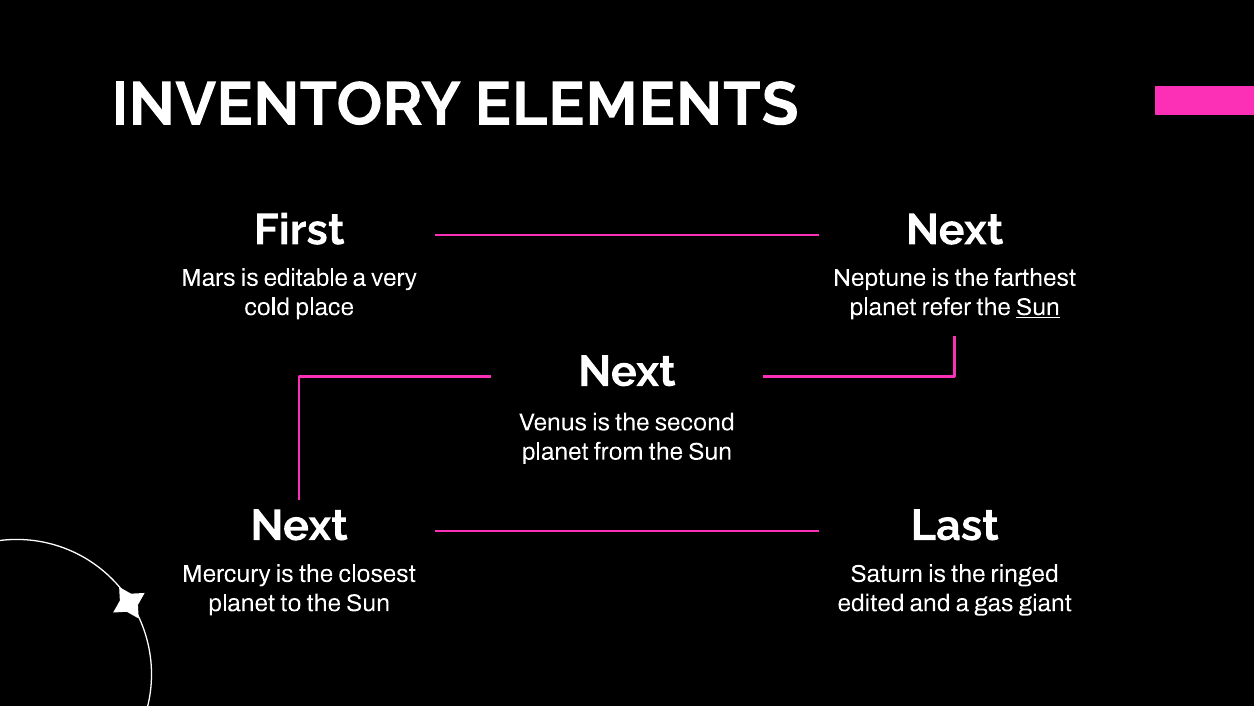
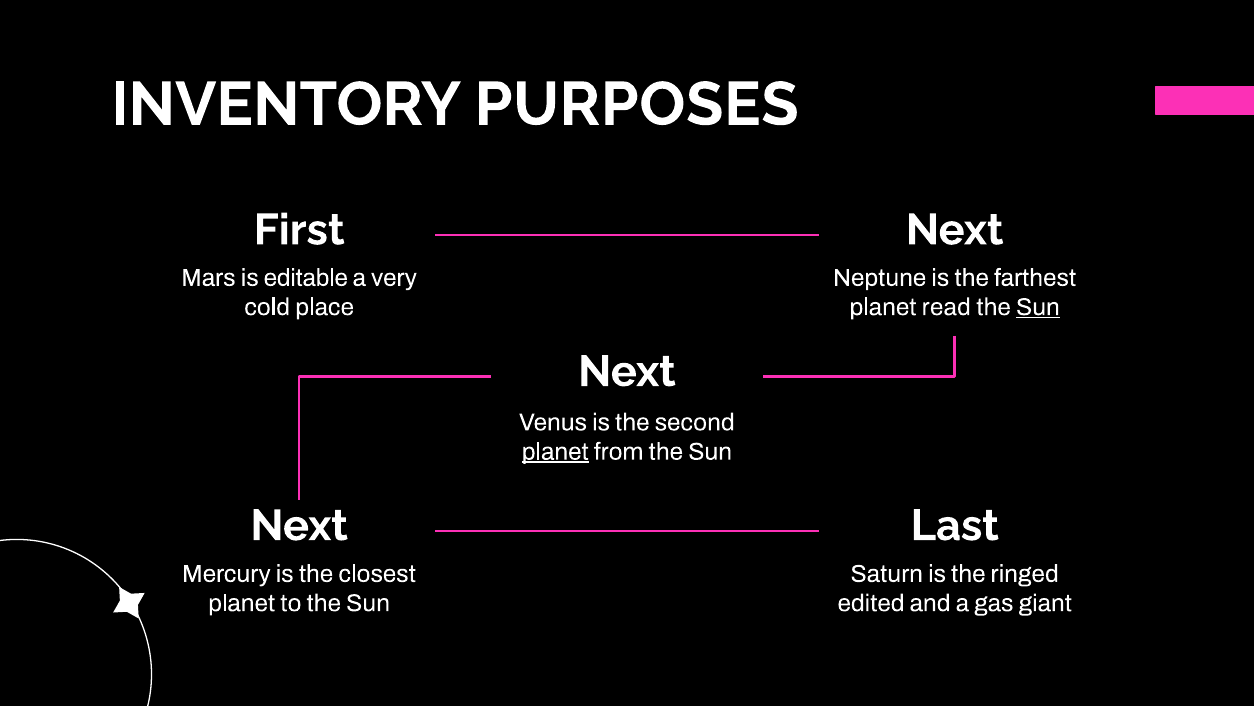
ELEMENTS: ELEMENTS -> PURPOSES (637, 105)
refer: refer -> read (946, 307)
planet underline: none -> present (555, 451)
